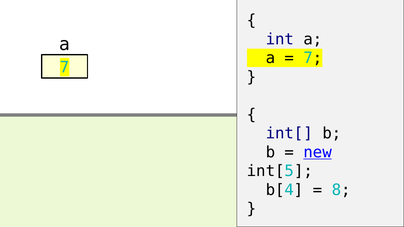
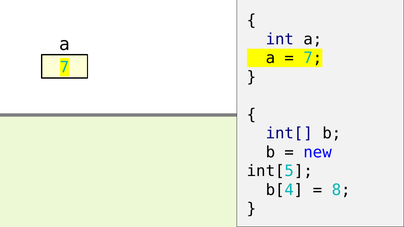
new underline: present -> none (318, 152)
